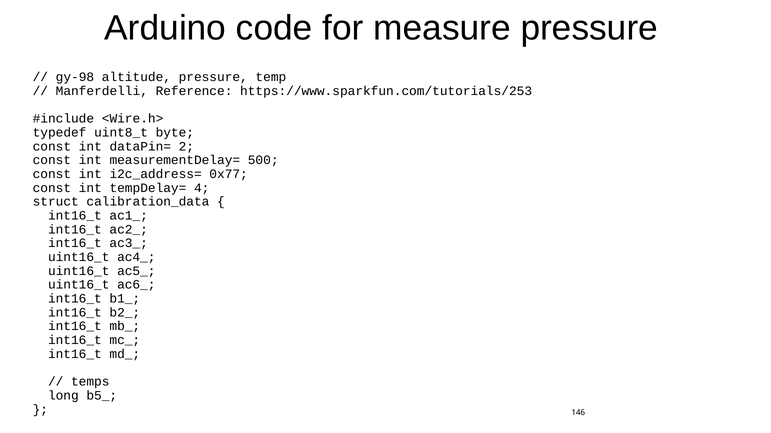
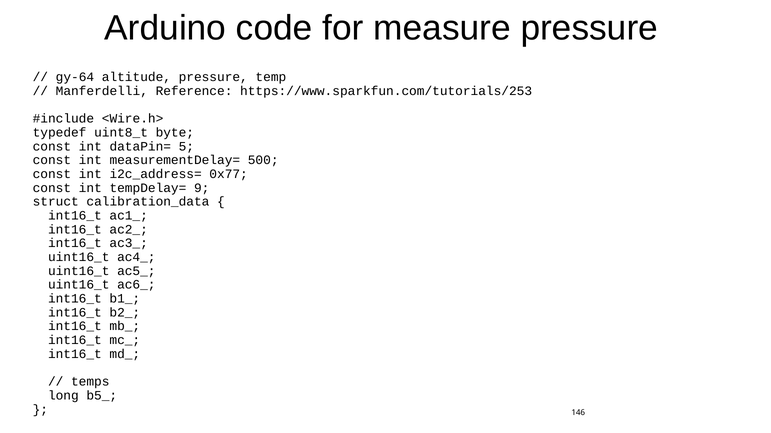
gy-98: gy-98 -> gy-64 (75, 77)
2: 2 -> 5 (186, 147)
4: 4 -> 9 (202, 188)
